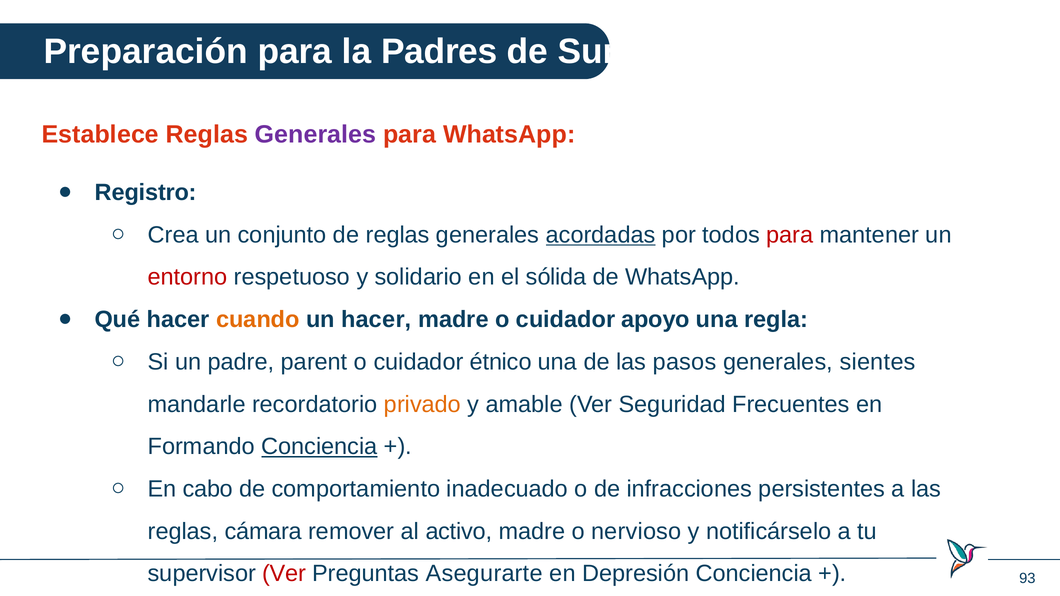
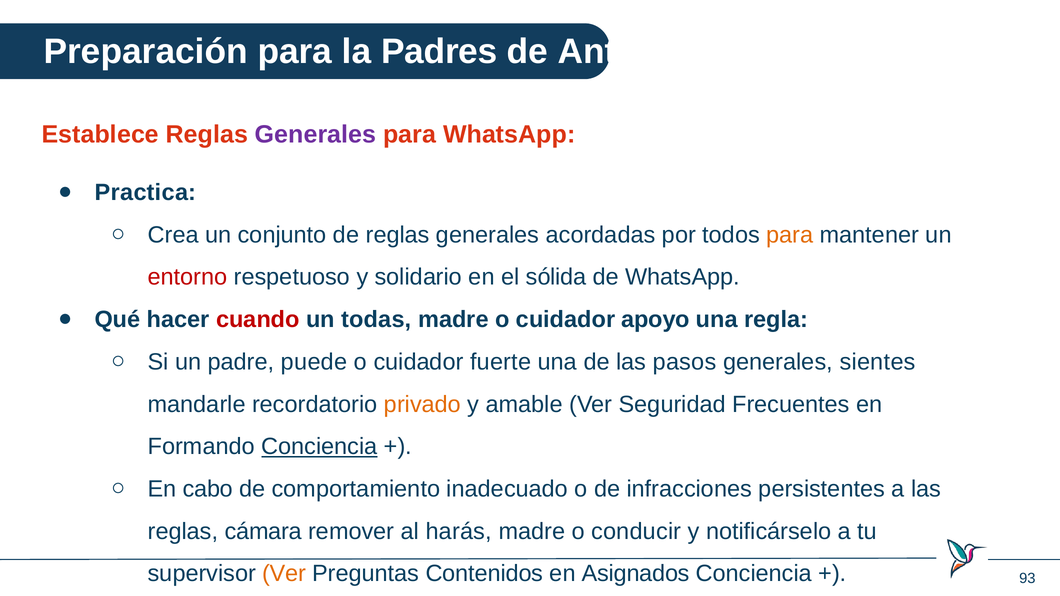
Sure: Sure -> Ante (597, 52)
Registro: Registro -> Practica (146, 193)
acordadas underline: present -> none (601, 235)
para colour: red -> orange (790, 235)
cuando colour: orange -> red (258, 320)
un hacer: hacer -> todas (376, 320)
parent: parent -> puede (314, 362)
étnico: étnico -> fuerte (501, 362)
activo: activo -> harás (459, 531)
nervioso: nervioso -> conducir (636, 531)
Ver colour: red -> orange (284, 574)
Asegurarte: Asegurarte -> Contenidos (484, 574)
Depresión: Depresión -> Asignados (636, 574)
